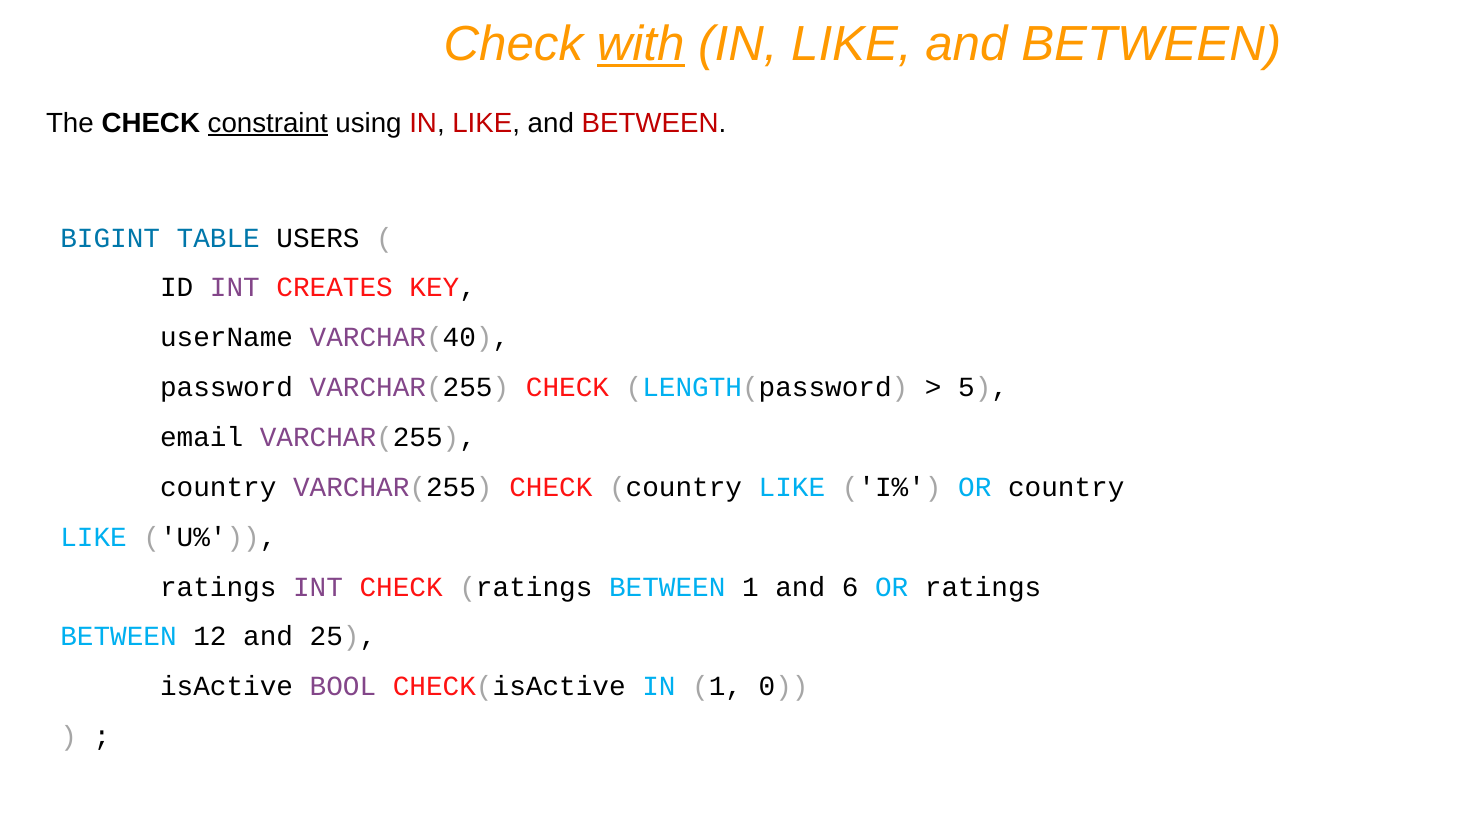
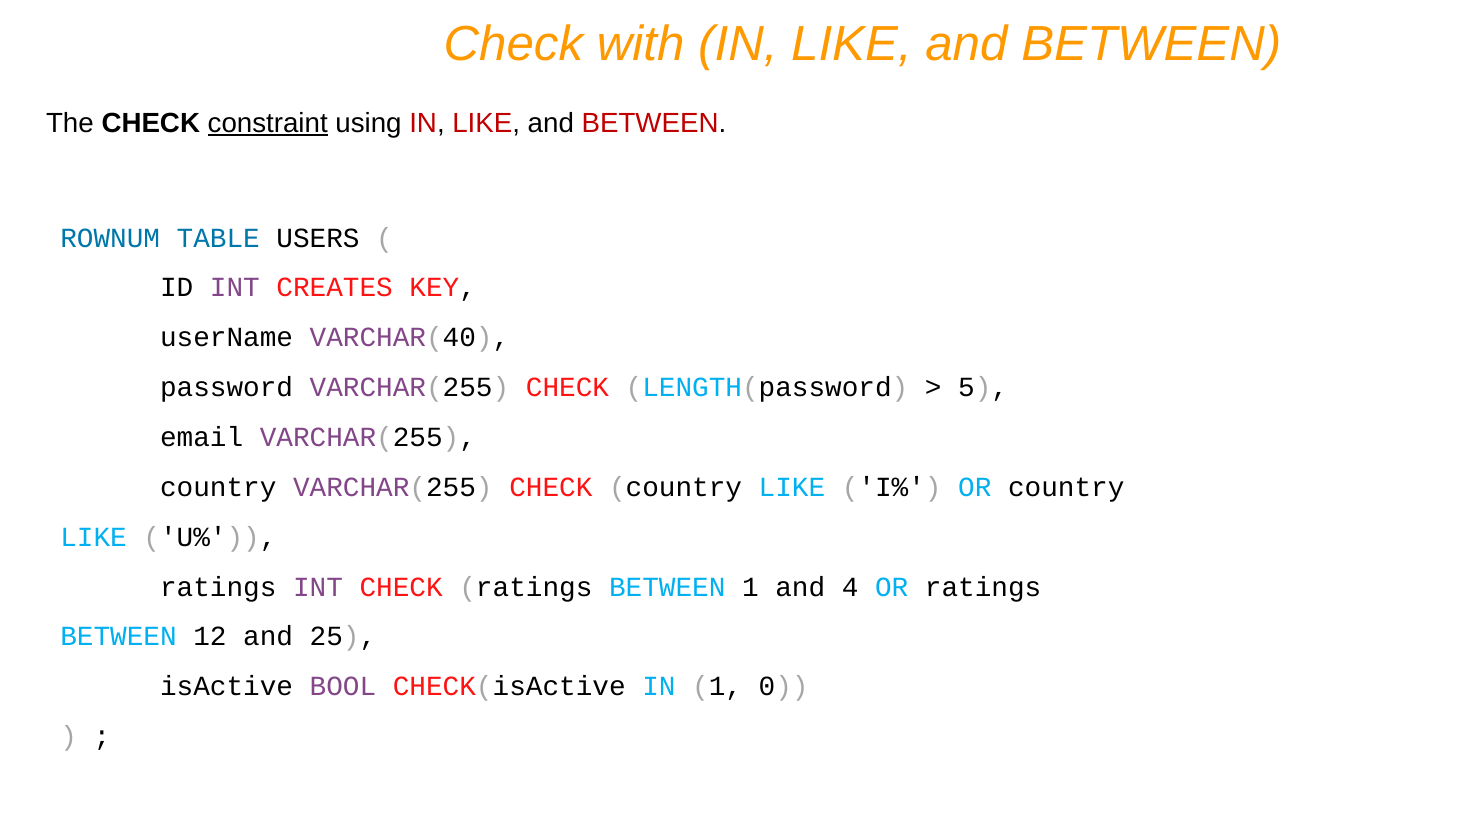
with underline: present -> none (641, 44)
BIGINT: BIGINT -> ROWNUM (110, 238)
6: 6 -> 4 (850, 587)
